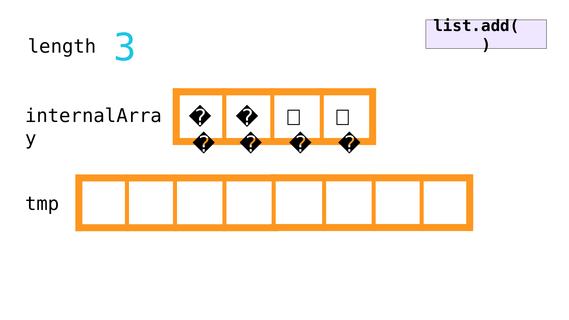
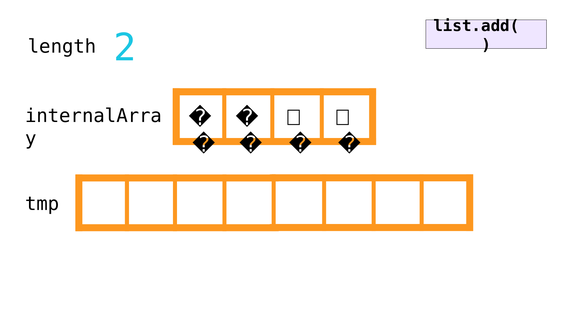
3: 3 -> 2 (125, 48)
